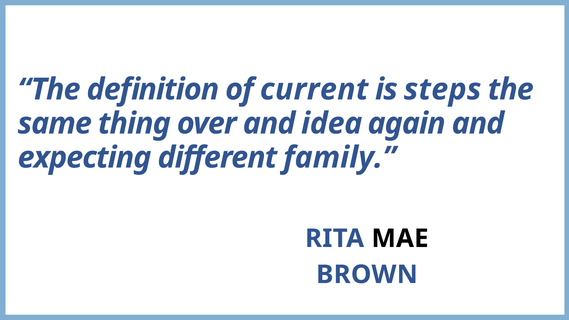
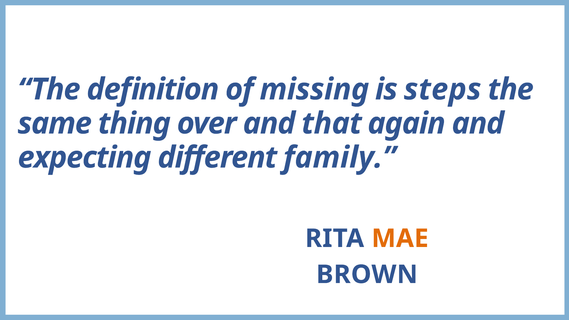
current: current -> missing (314, 89)
idea: idea -> that (332, 123)
MAE colour: black -> orange (400, 238)
